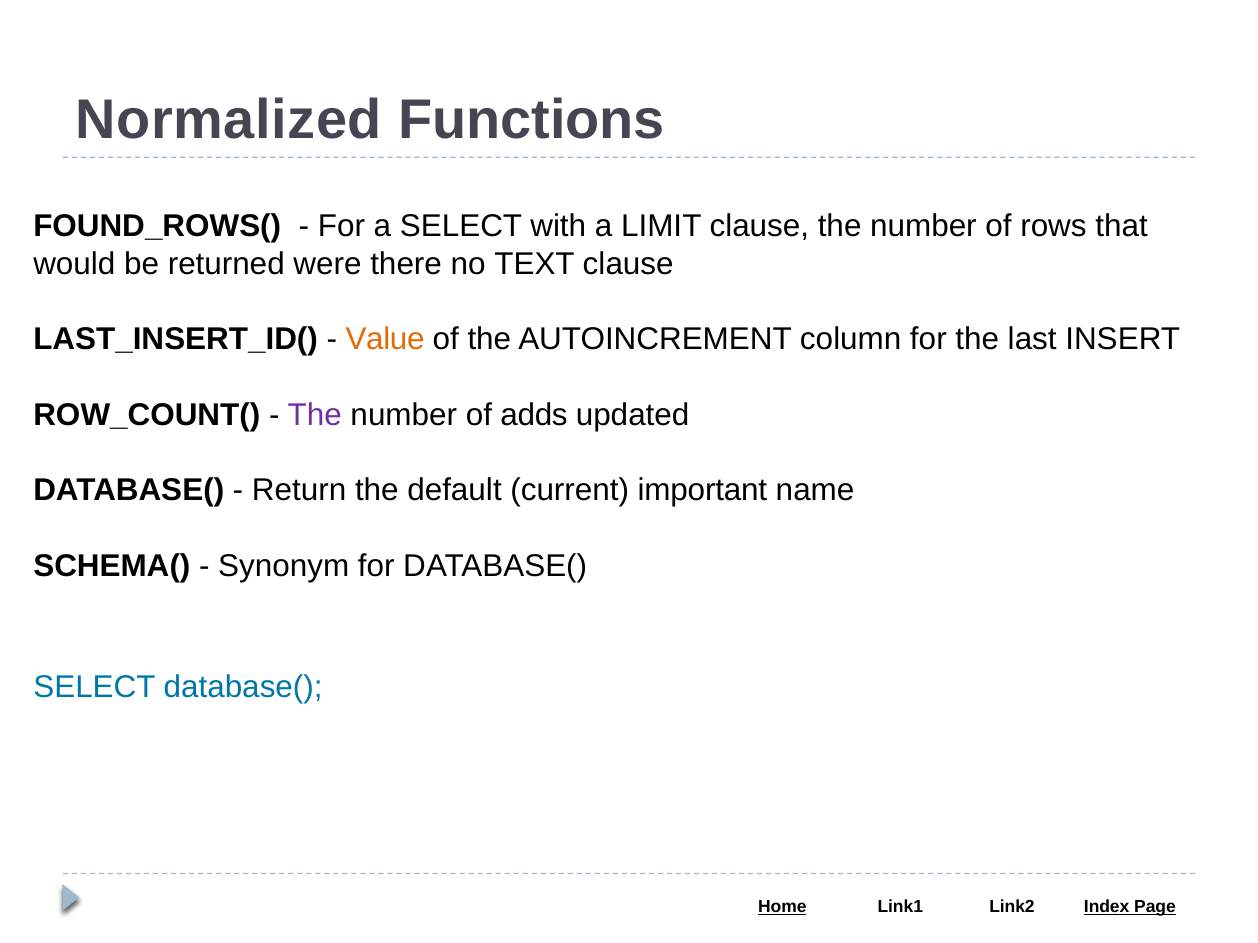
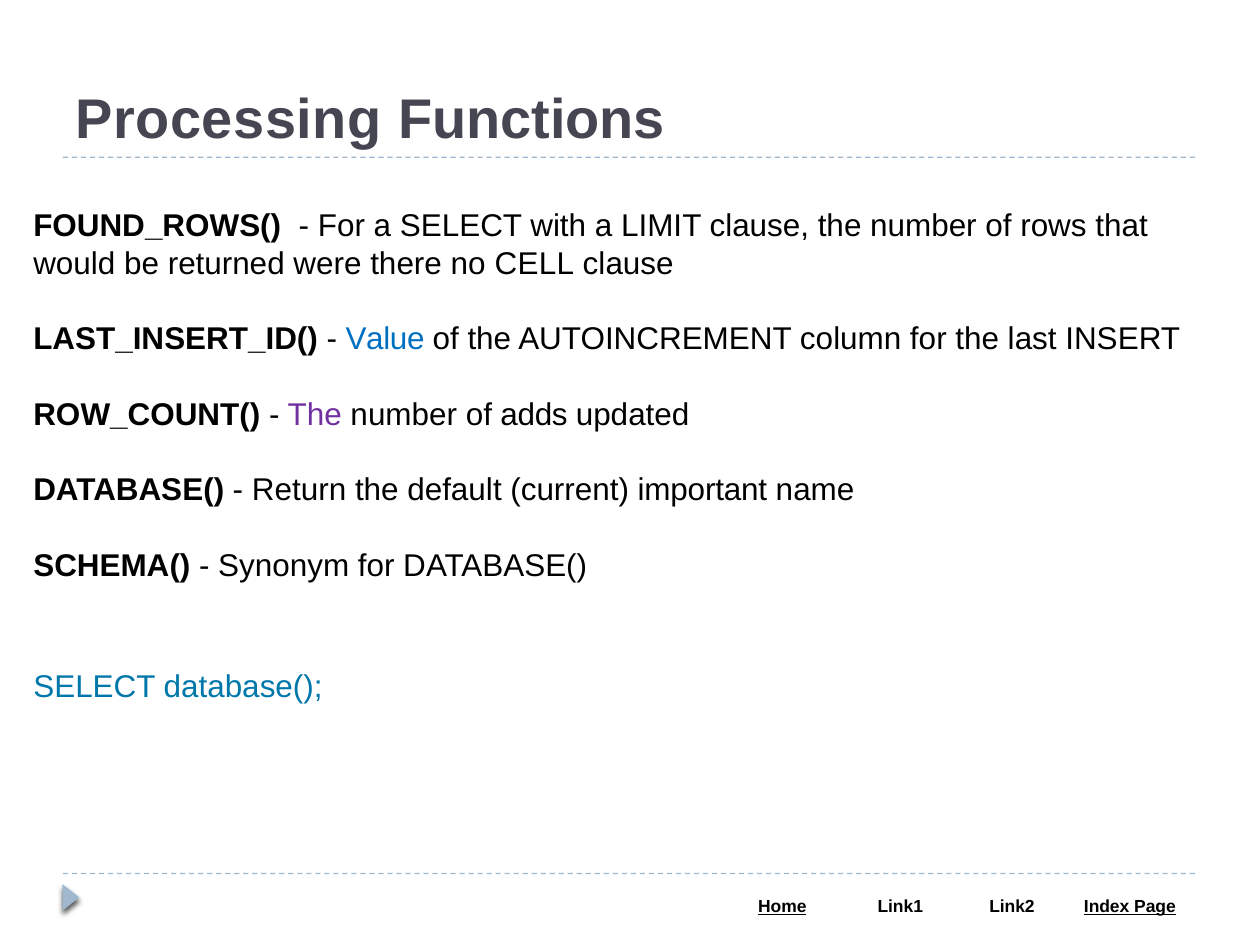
Normalized: Normalized -> Processing (229, 121)
TEXT: TEXT -> CELL (534, 264)
Value colour: orange -> blue (385, 340)
